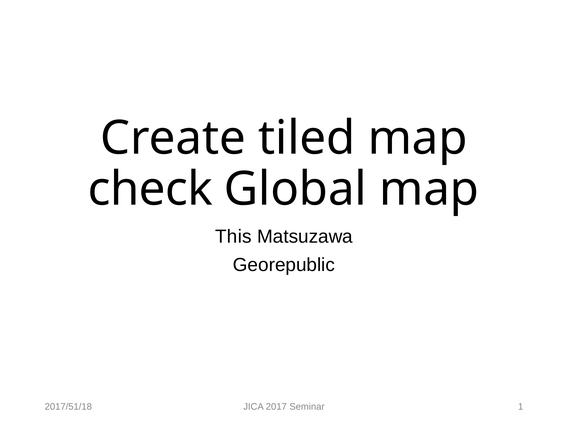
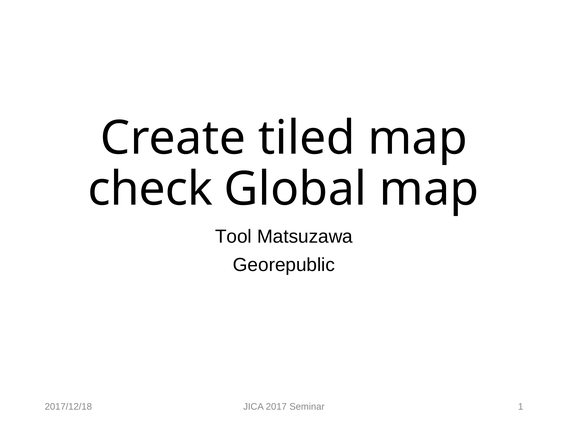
This: This -> Tool (233, 237)
2017/51/18: 2017/51/18 -> 2017/12/18 (68, 407)
